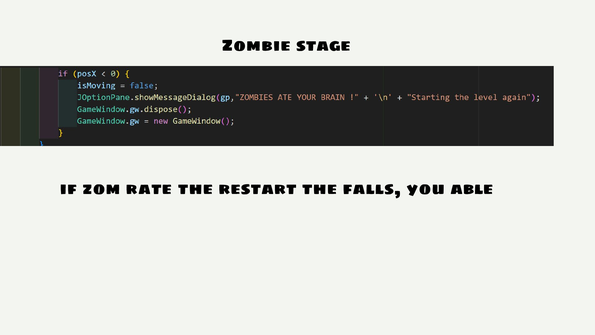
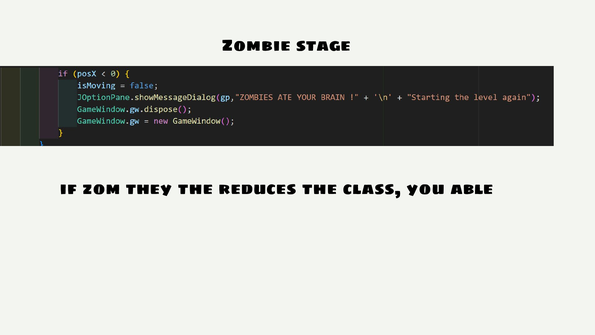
rate: rate -> they (149, 189)
restart: restart -> reduces (257, 189)
falls: falls -> class (372, 189)
